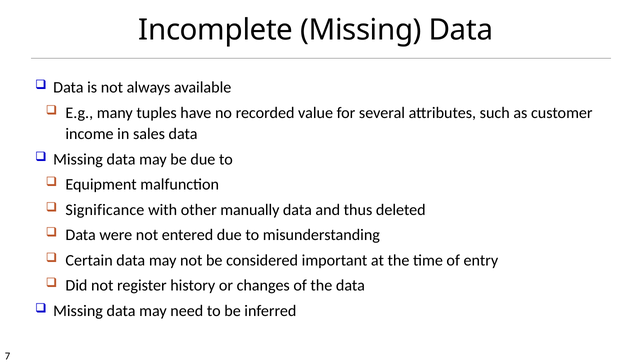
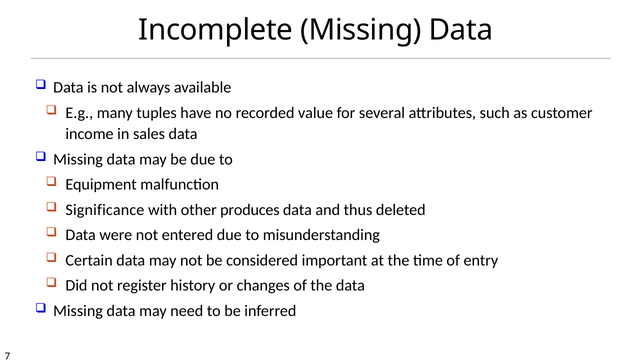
manually: manually -> produces (250, 210)
